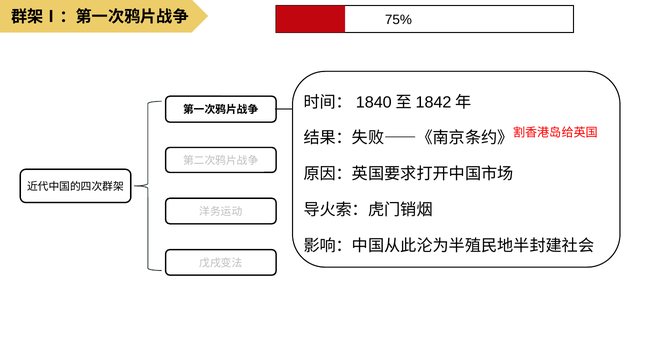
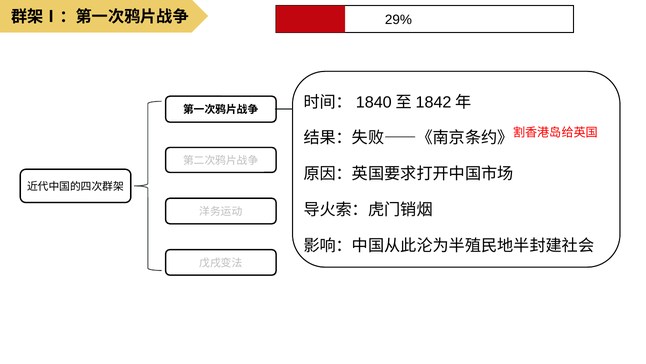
75%: 75% -> 29% (398, 20)
